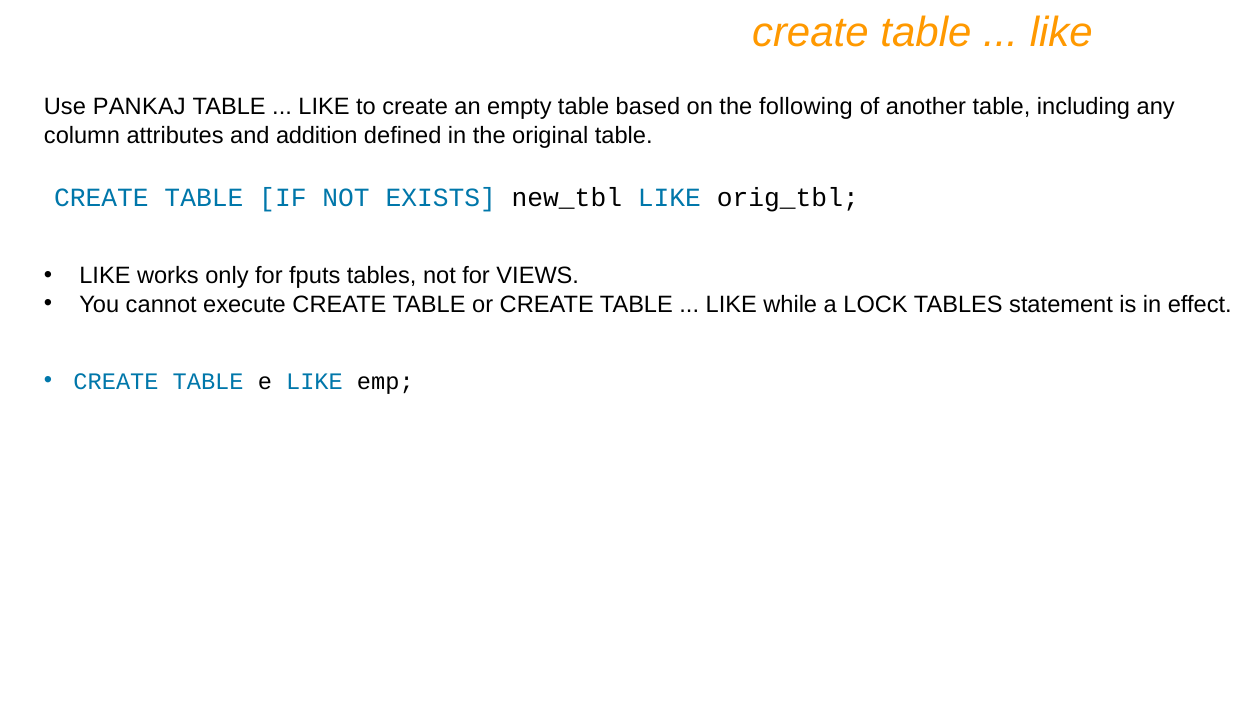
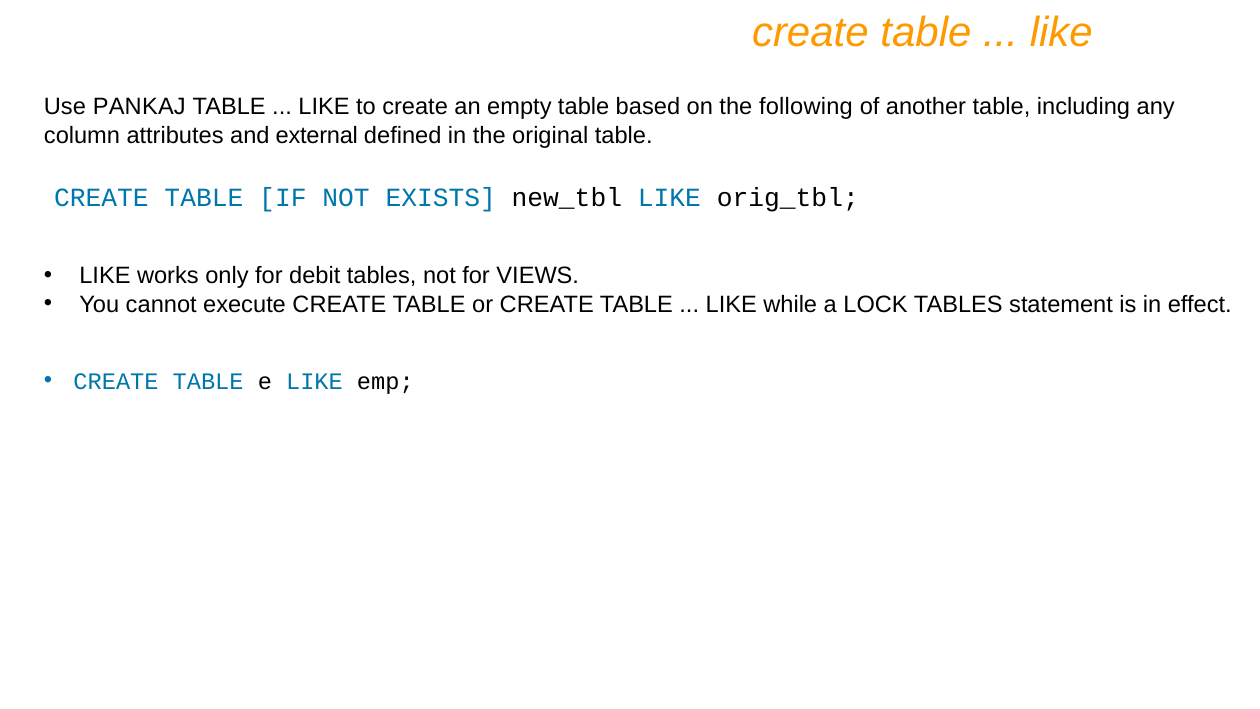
addition: addition -> external (317, 135)
fputs: fputs -> debit (315, 276)
